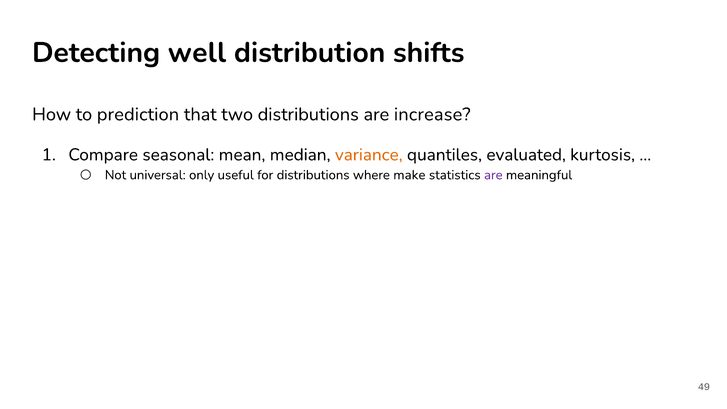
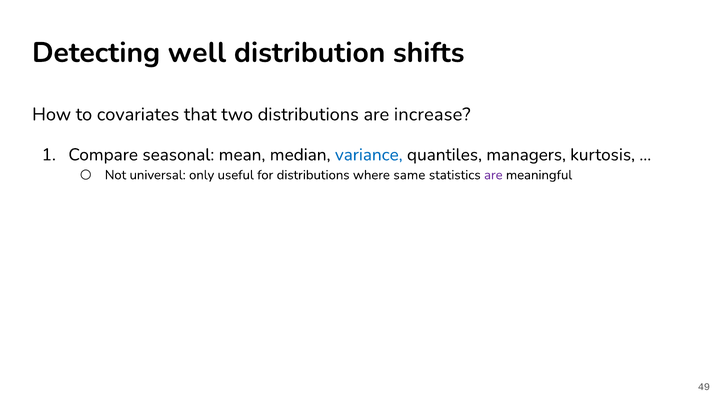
prediction: prediction -> covariates (138, 114)
variance colour: orange -> blue (369, 155)
evaluated: evaluated -> managers (526, 155)
make: make -> same (409, 175)
